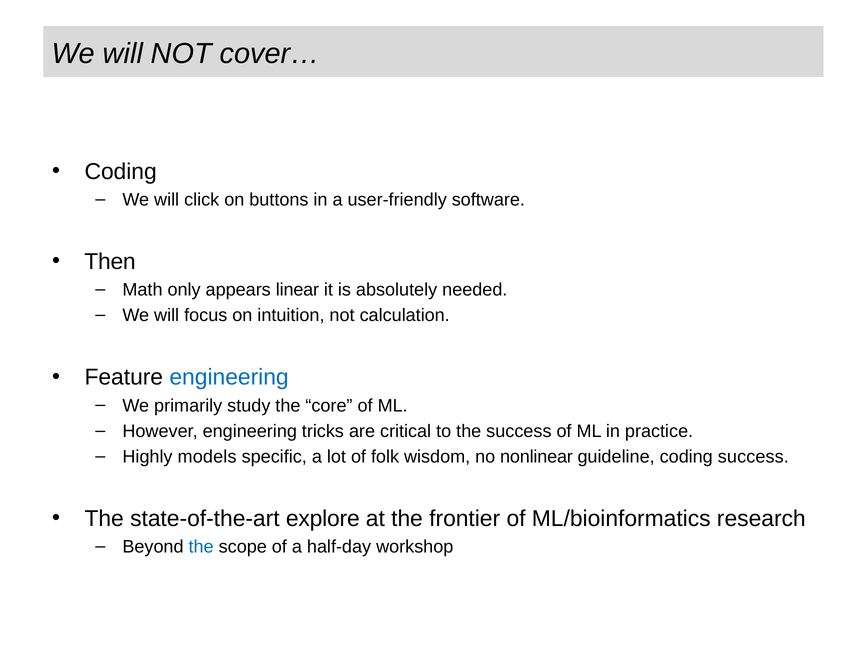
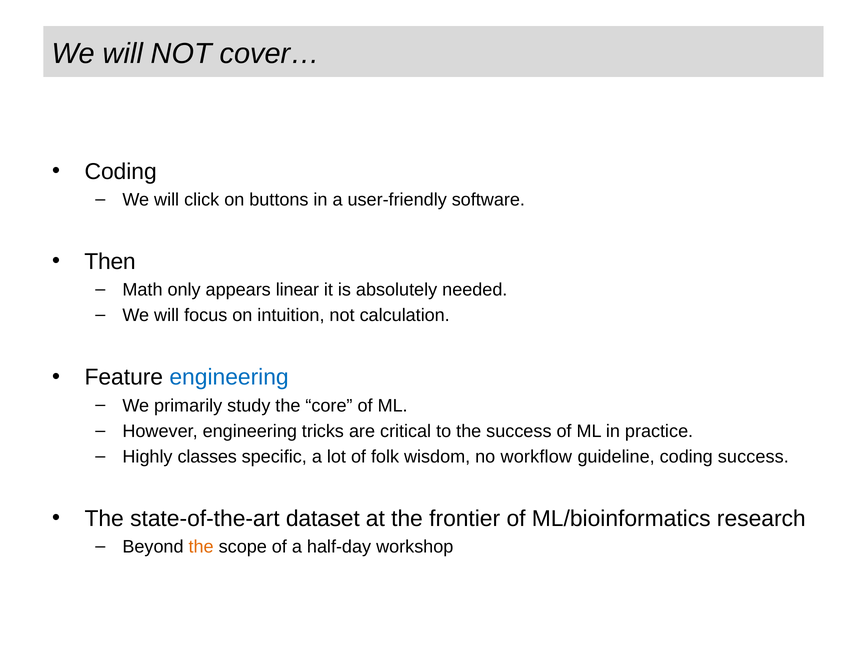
models: models -> classes (207, 456)
nonlinear: nonlinear -> workflow (536, 456)
explore: explore -> dataset (323, 518)
the colour: blue -> orange (201, 546)
